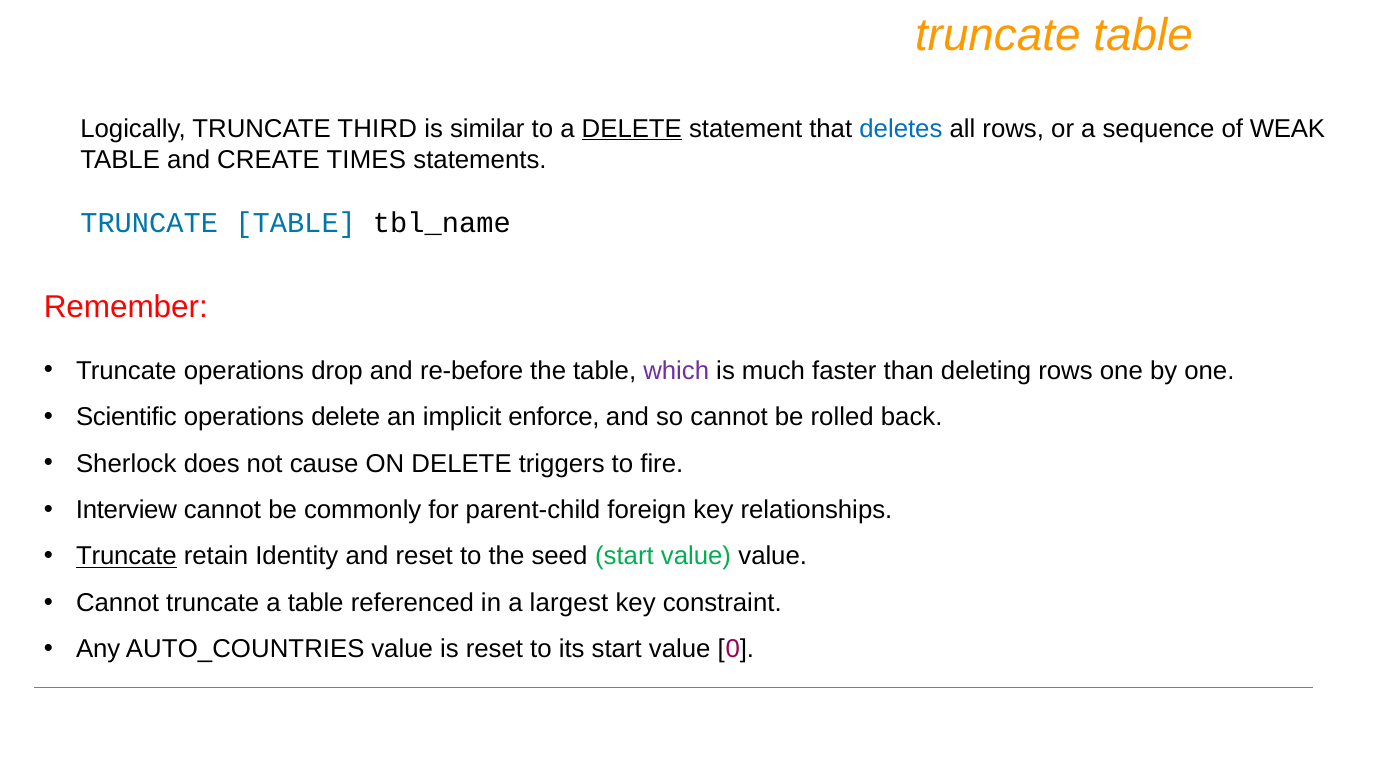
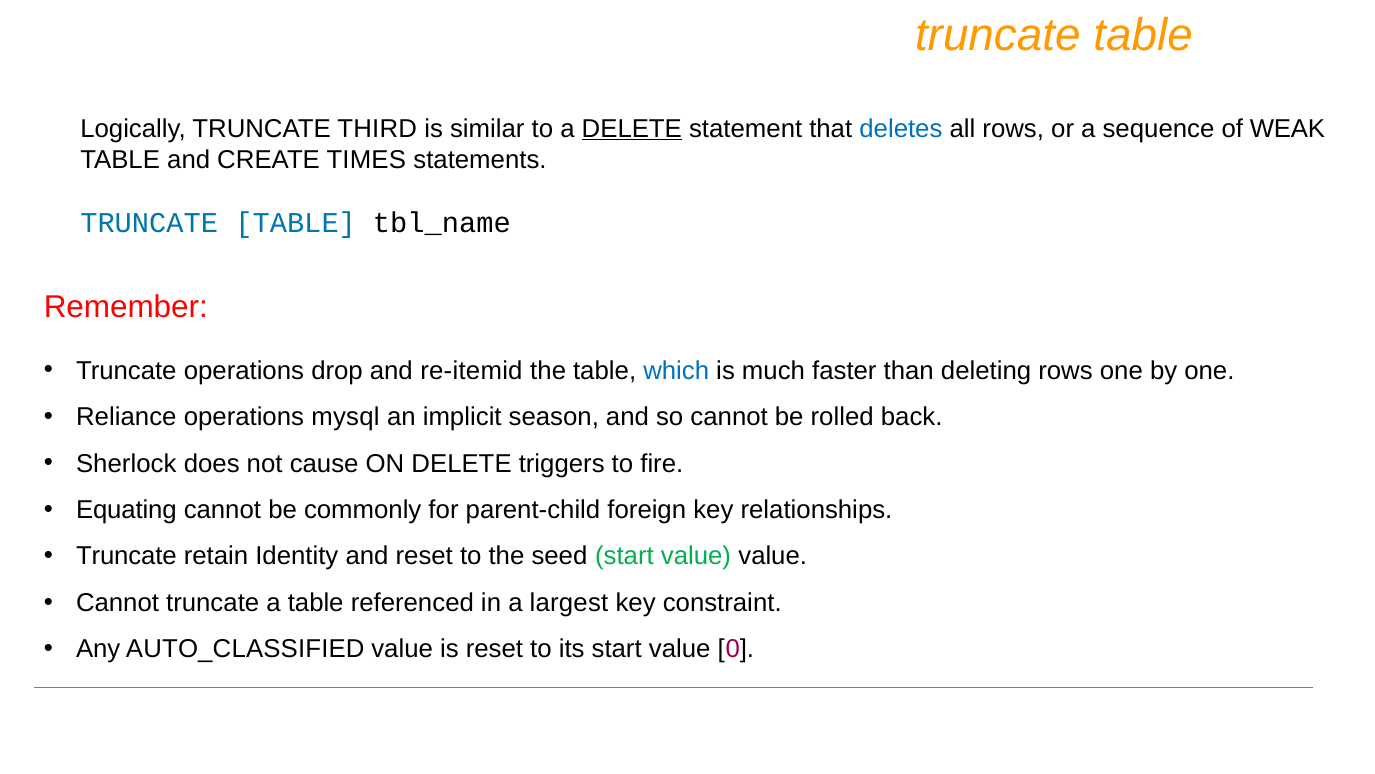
re-before: re-before -> re-itemid (471, 370)
which colour: purple -> blue (676, 370)
Scientific: Scientific -> Reliance (126, 417)
operations delete: delete -> mysql (346, 417)
enforce: enforce -> season (554, 417)
Interview: Interview -> Equating (126, 510)
Truncate underline: present -> none (126, 556)
AUTO_COUNTRIES: AUTO_COUNTRIES -> AUTO_CLASSIFIED (245, 649)
